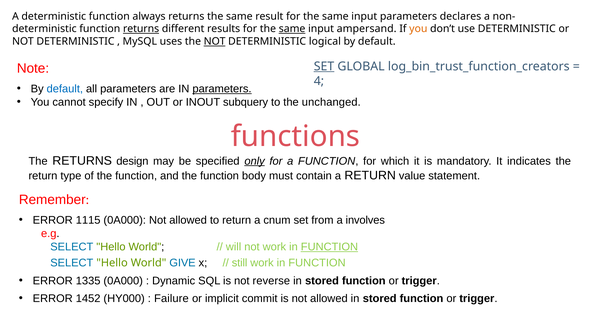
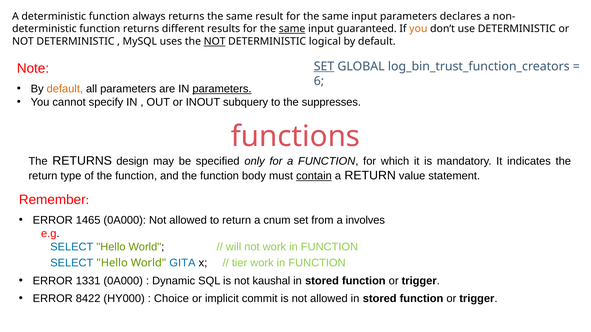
returns underline: present -> none (141, 29)
ampersand: ampersand -> guaranteed (367, 29)
4: 4 -> 6 (319, 81)
default colour: blue -> orange (65, 89)
unchanged: unchanged -> suppresses (331, 102)
only underline: present -> none (255, 161)
contain underline: none -> present (314, 176)
1115: 1115 -> 1465 (88, 220)
FUNCTION underline: present -> none (329, 247)
GIVE: GIVE -> GITA (182, 263)
still: still -> tier (240, 263)
1335: 1335 -> 1331 (88, 281)
reverse: reverse -> kaushal (271, 281)
1452: 1452 -> 8422 (88, 299)
Failure: Failure -> Choice (171, 299)
